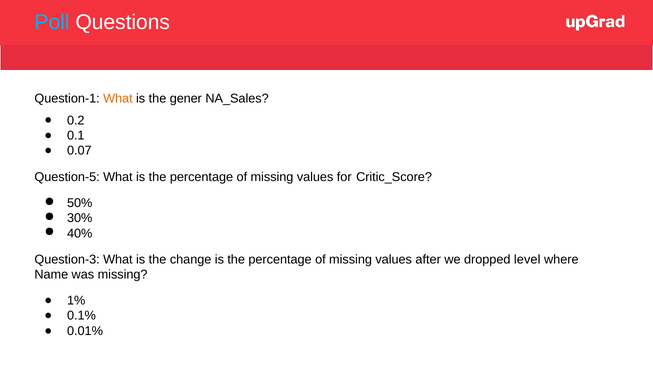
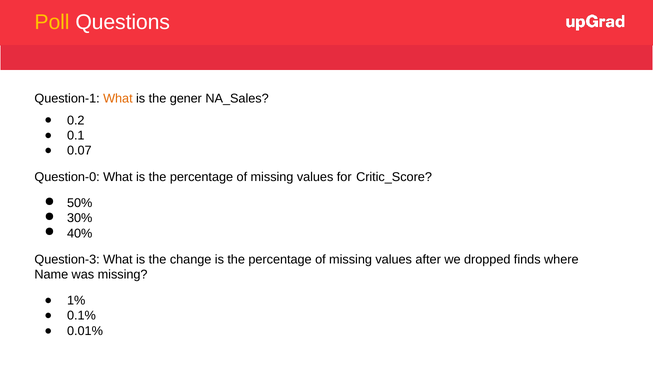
Poll colour: light blue -> yellow (52, 22)
Question-5: Question-5 -> Question-0 (67, 177)
level: level -> finds (527, 260)
